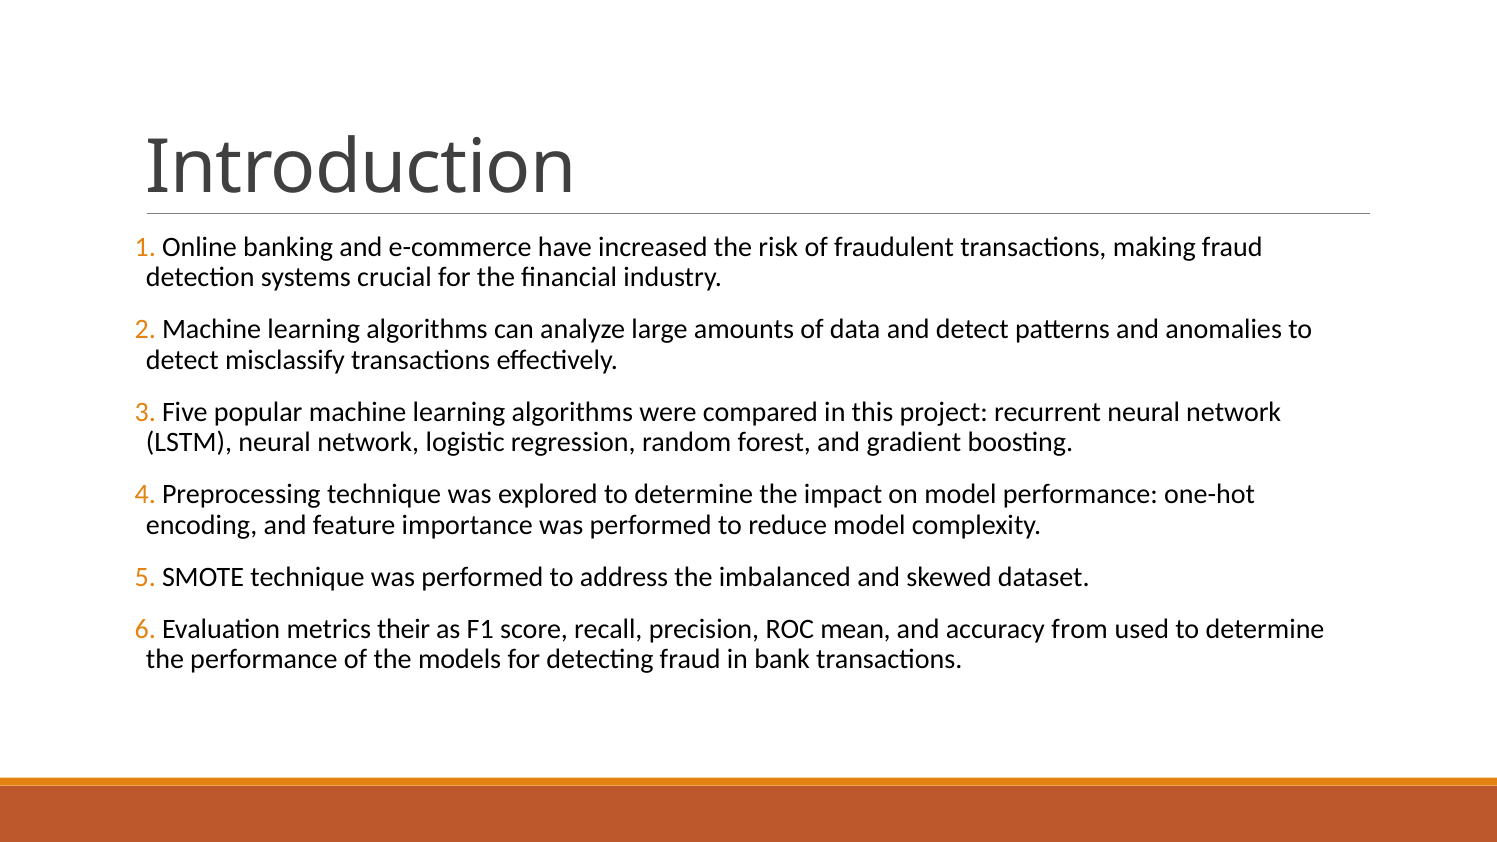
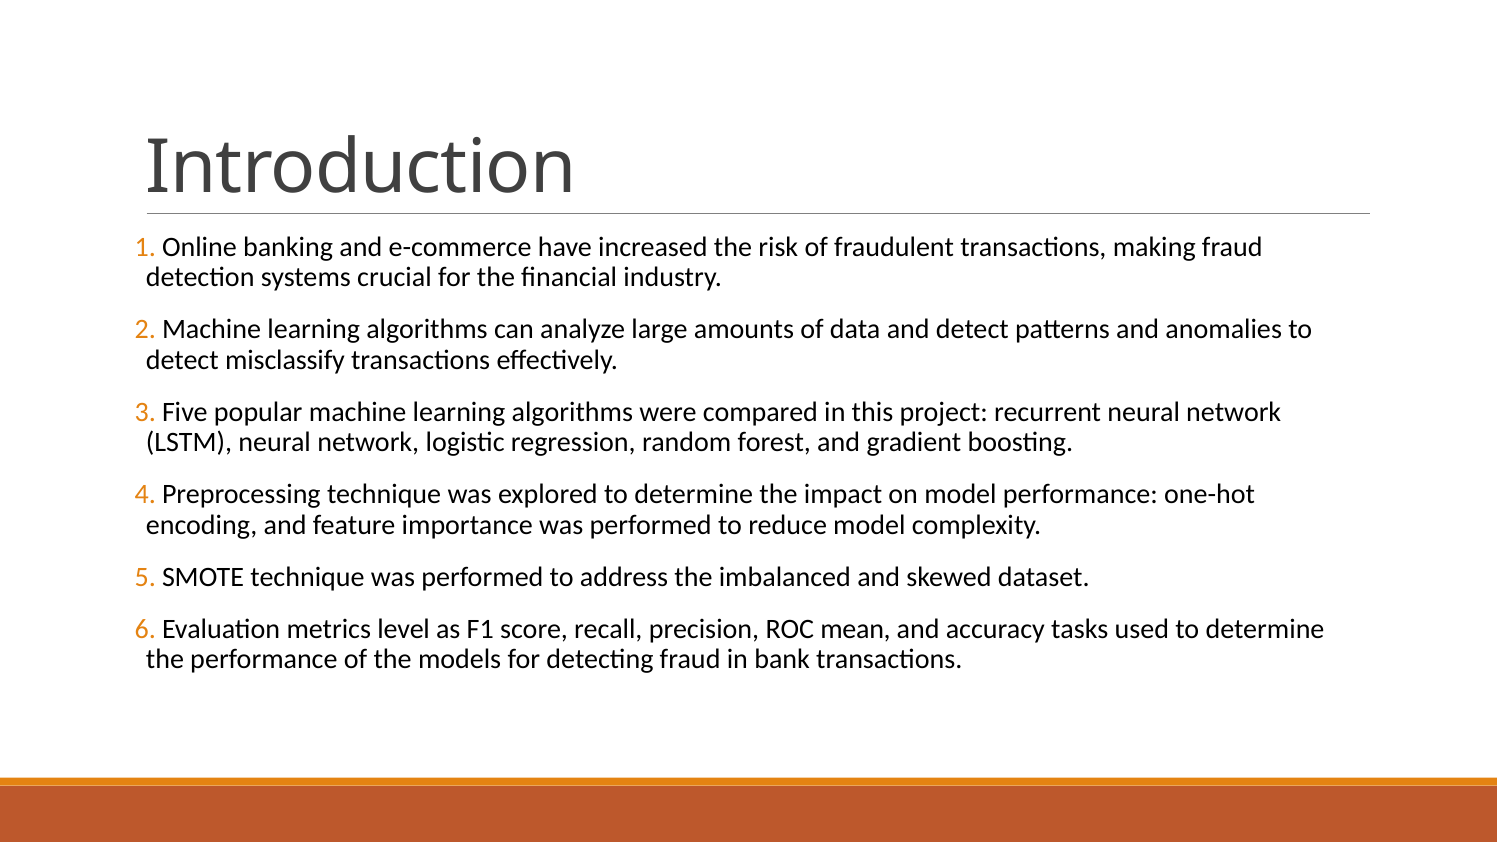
their: their -> level (404, 629)
from: from -> tasks (1080, 629)
